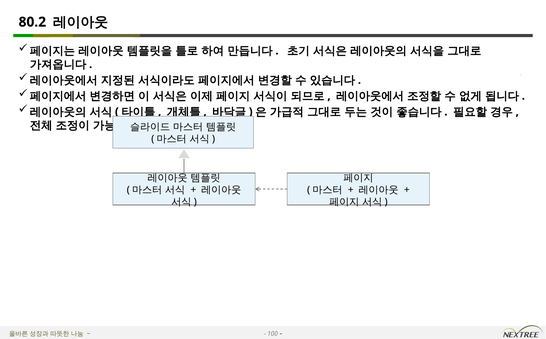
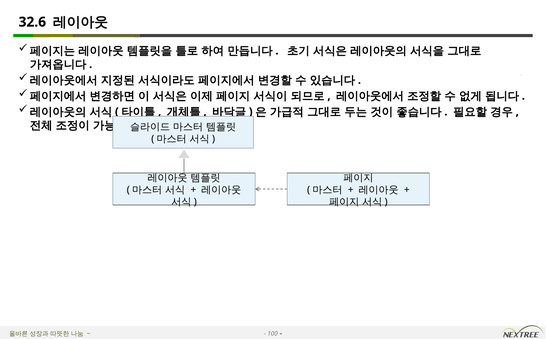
80.2: 80.2 -> 32.6 (32, 22)
